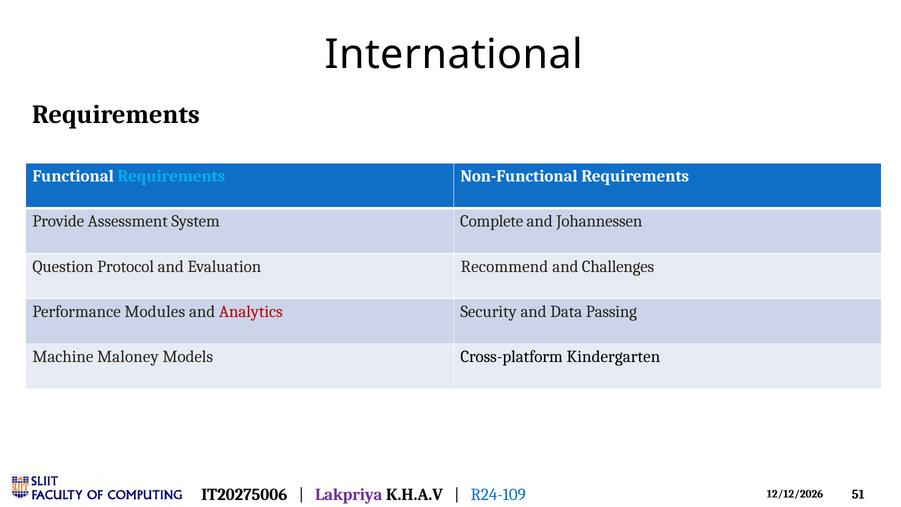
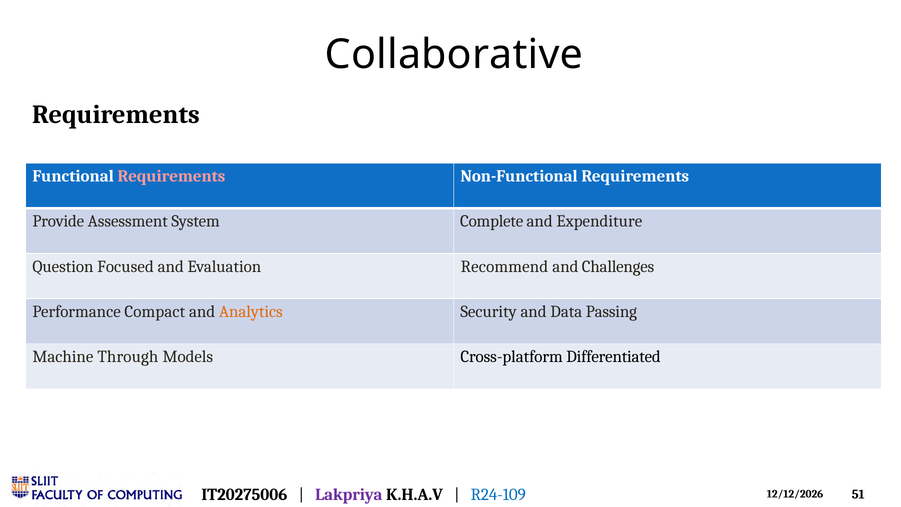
International: International -> Collaborative (454, 55)
Requirements colour: light blue -> pink (171, 176)
Johannessen: Johannessen -> Expenditure (599, 221)
Protocol: Protocol -> Focused (125, 266)
Modules: Modules -> Compact (155, 312)
Analytics colour: red -> orange (251, 312)
Maloney: Maloney -> Through (128, 357)
Kindergarten: Kindergarten -> Differentiated (614, 357)
